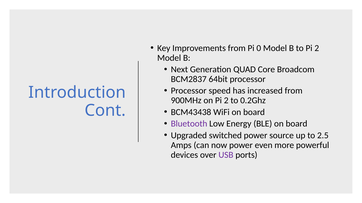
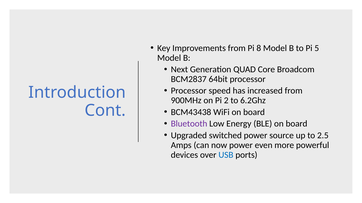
0: 0 -> 8 (259, 48)
to Pi 2: 2 -> 5 (317, 48)
0.2Ghz: 0.2Ghz -> 6.2Ghz (253, 101)
USB colour: purple -> blue (226, 155)
